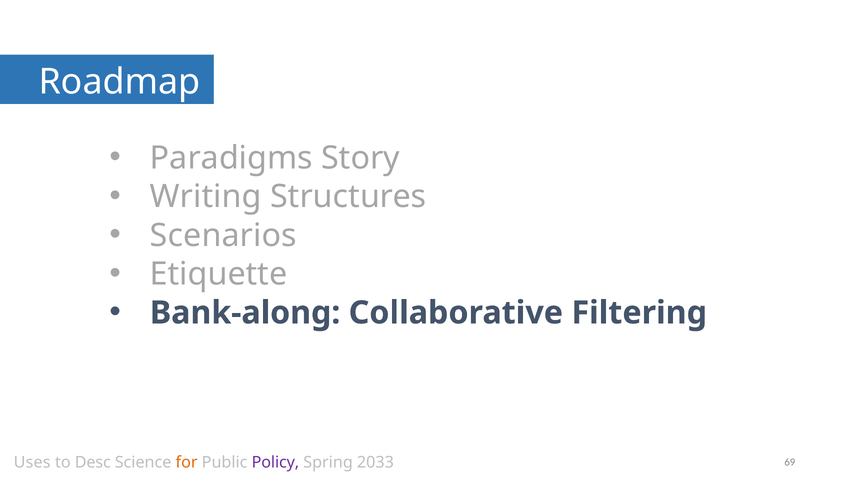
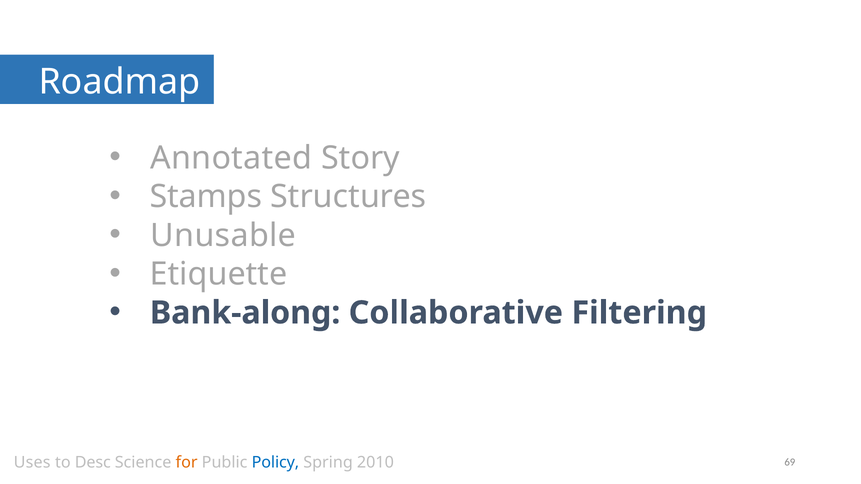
Paradigms: Paradigms -> Annotated (231, 158)
Writing: Writing -> Stamps (206, 197)
Scenarios: Scenarios -> Unusable (223, 236)
Policy colour: purple -> blue (275, 463)
2033: 2033 -> 2010 (375, 463)
